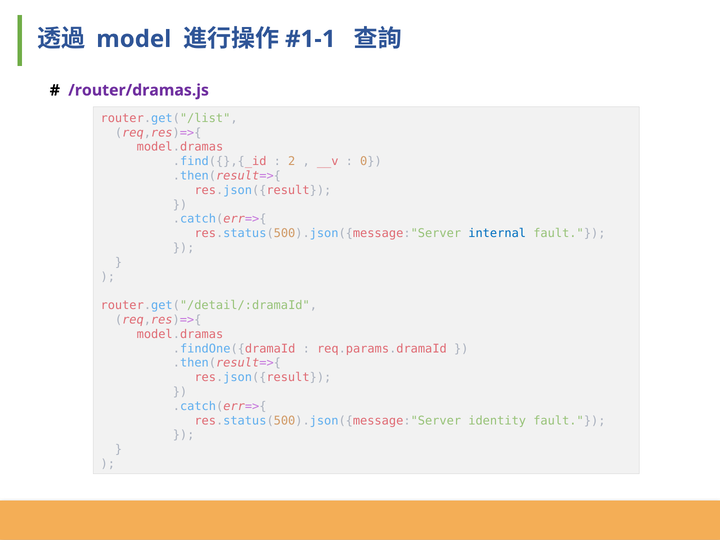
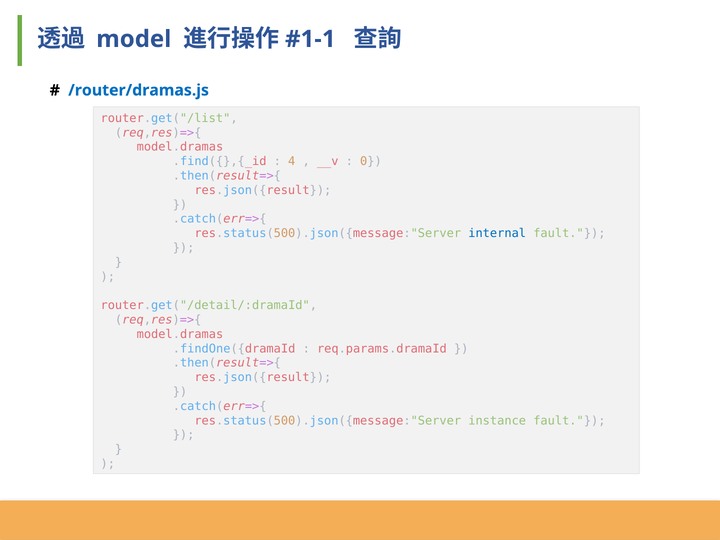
/router/dramas.js colour: purple -> blue (139, 90)
2: 2 -> 4 (292, 161)
identity: identity -> instance (497, 421)
